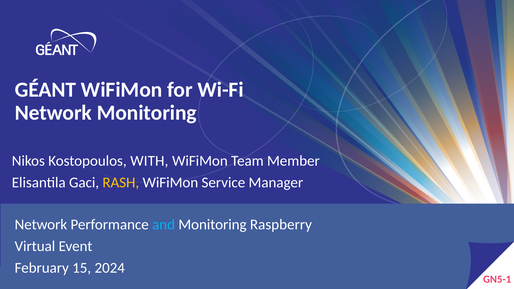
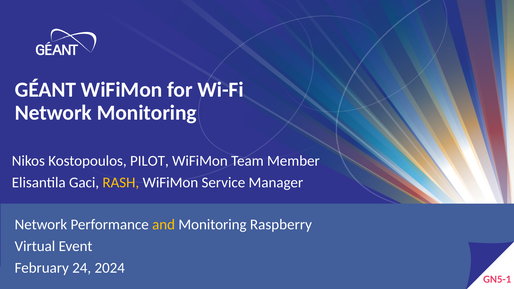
WITH: WITH -> PILOT (149, 161)
and colour: light blue -> yellow (164, 225)
15: 15 -> 24 (82, 268)
